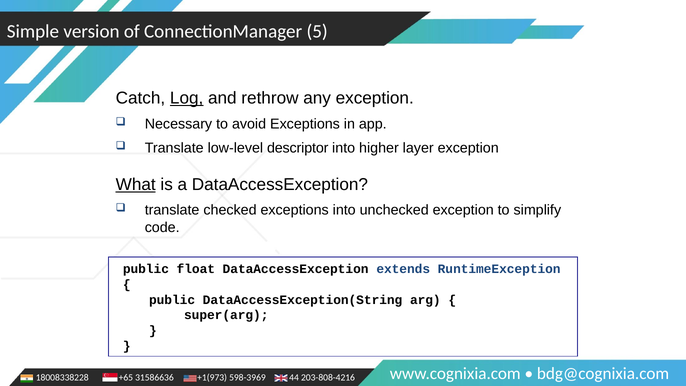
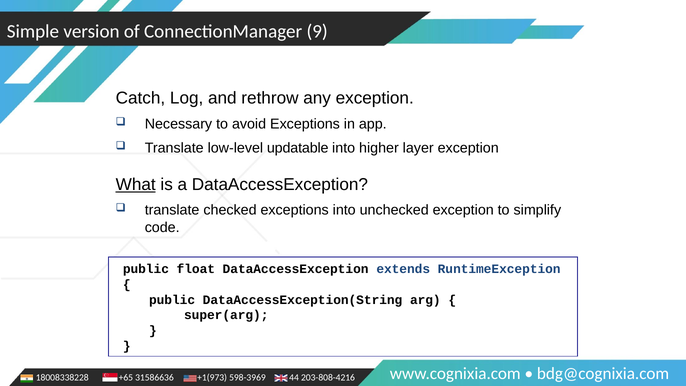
5: 5 -> 9 (317, 32)
Log underline: present -> none (187, 98)
descriptor: descriptor -> updatable (298, 148)
